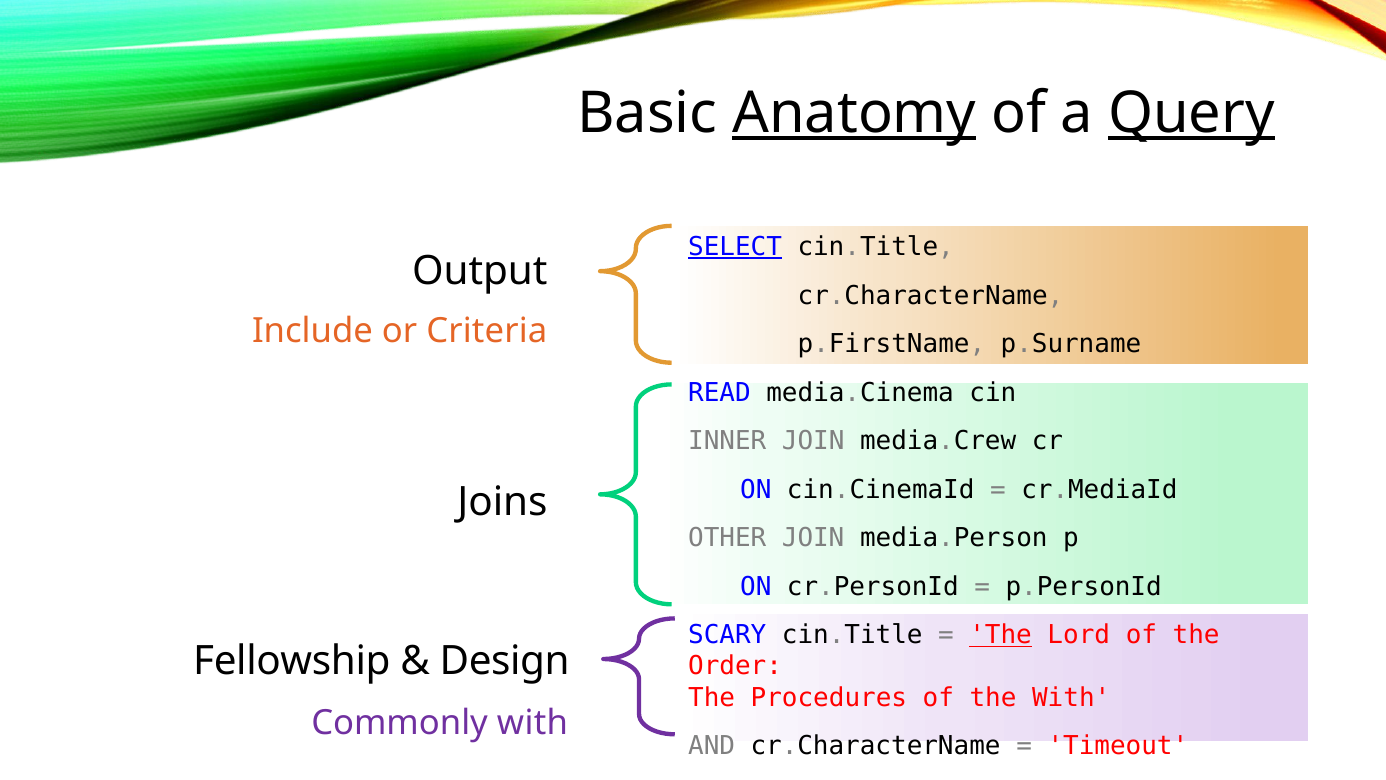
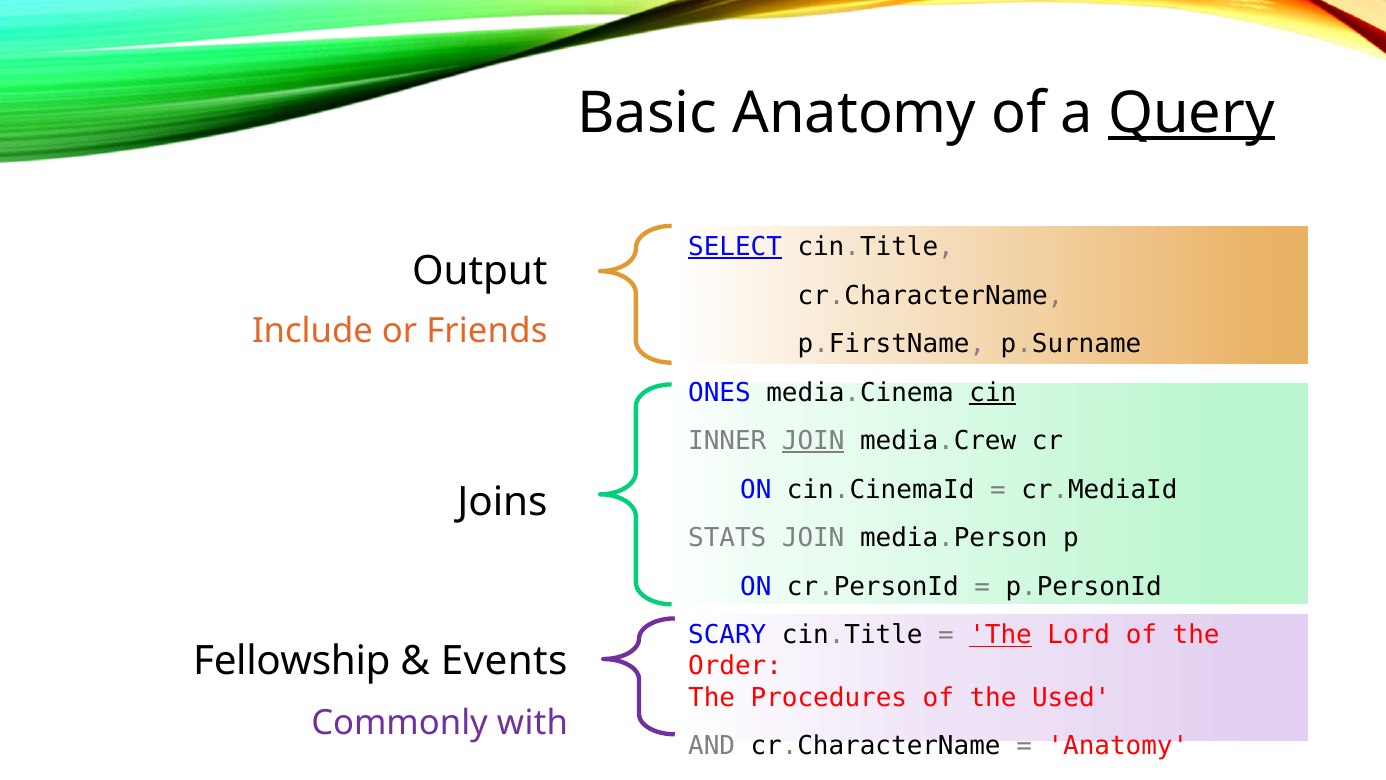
Anatomy underline: present -> none (854, 113)
Criteria: Criteria -> Friends (487, 331)
READ: READ -> ONES (719, 392)
cin underline: none -> present (993, 392)
JOIN underline: none -> present (813, 441)
OTHER: OTHER -> STATS (727, 538)
Design: Design -> Events (504, 660)
the With: With -> Used (1071, 697)
Timeout: Timeout -> Anatomy (1118, 746)
